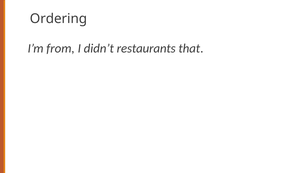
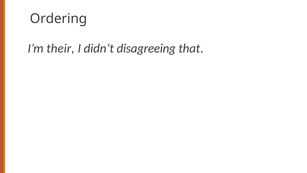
from: from -> their (61, 48)
restaurants: restaurants -> disagreeing (146, 48)
